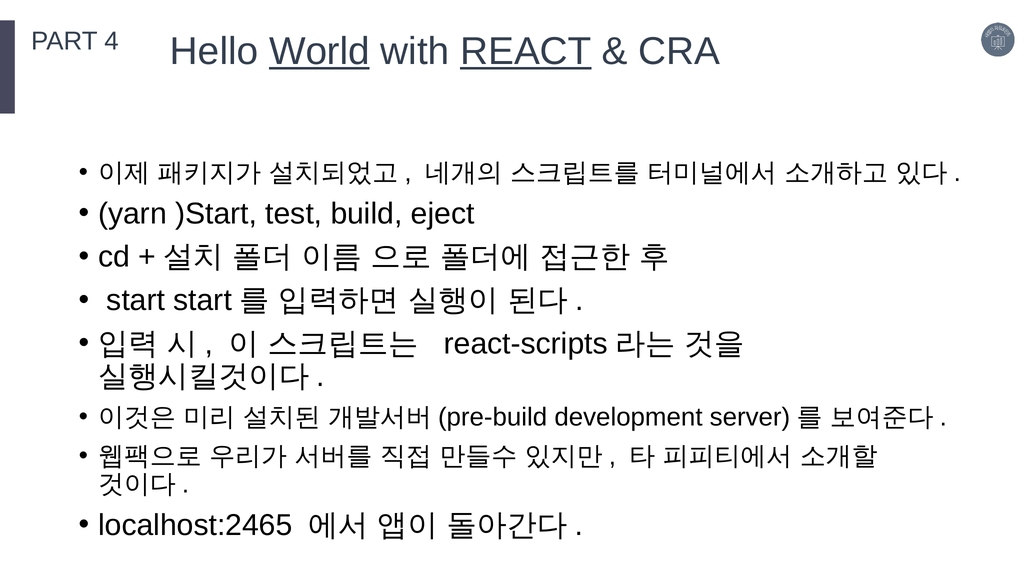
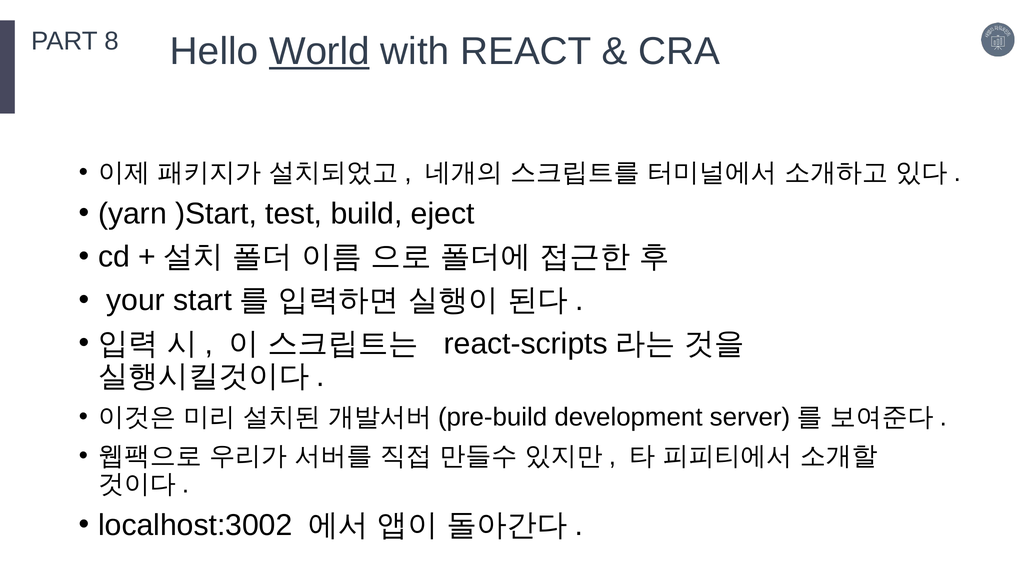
4: 4 -> 8 (111, 41)
REACT underline: present -> none (526, 52)
start: start -> your (136, 300)
localhost:2465: localhost:2465 -> localhost:3002 (195, 525)
